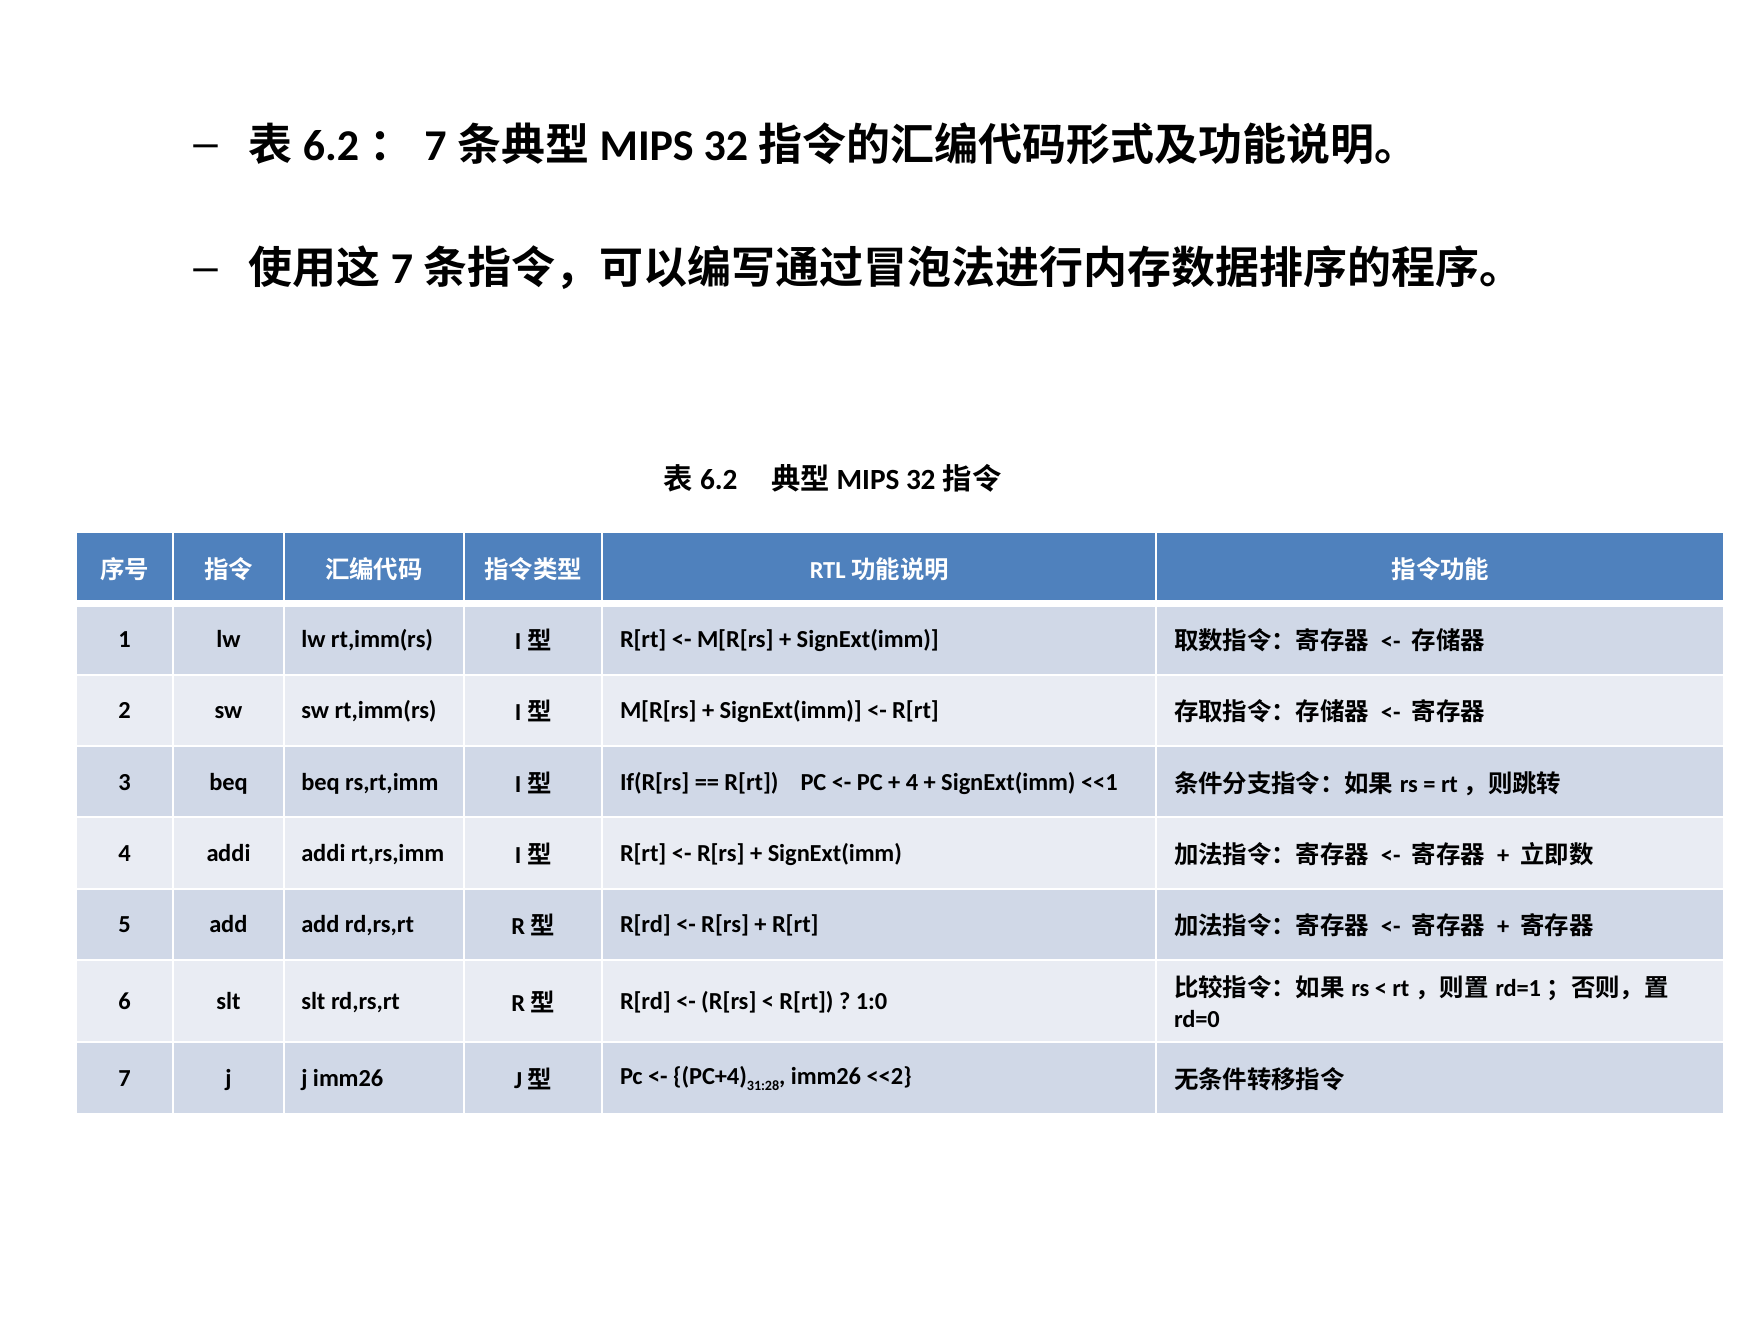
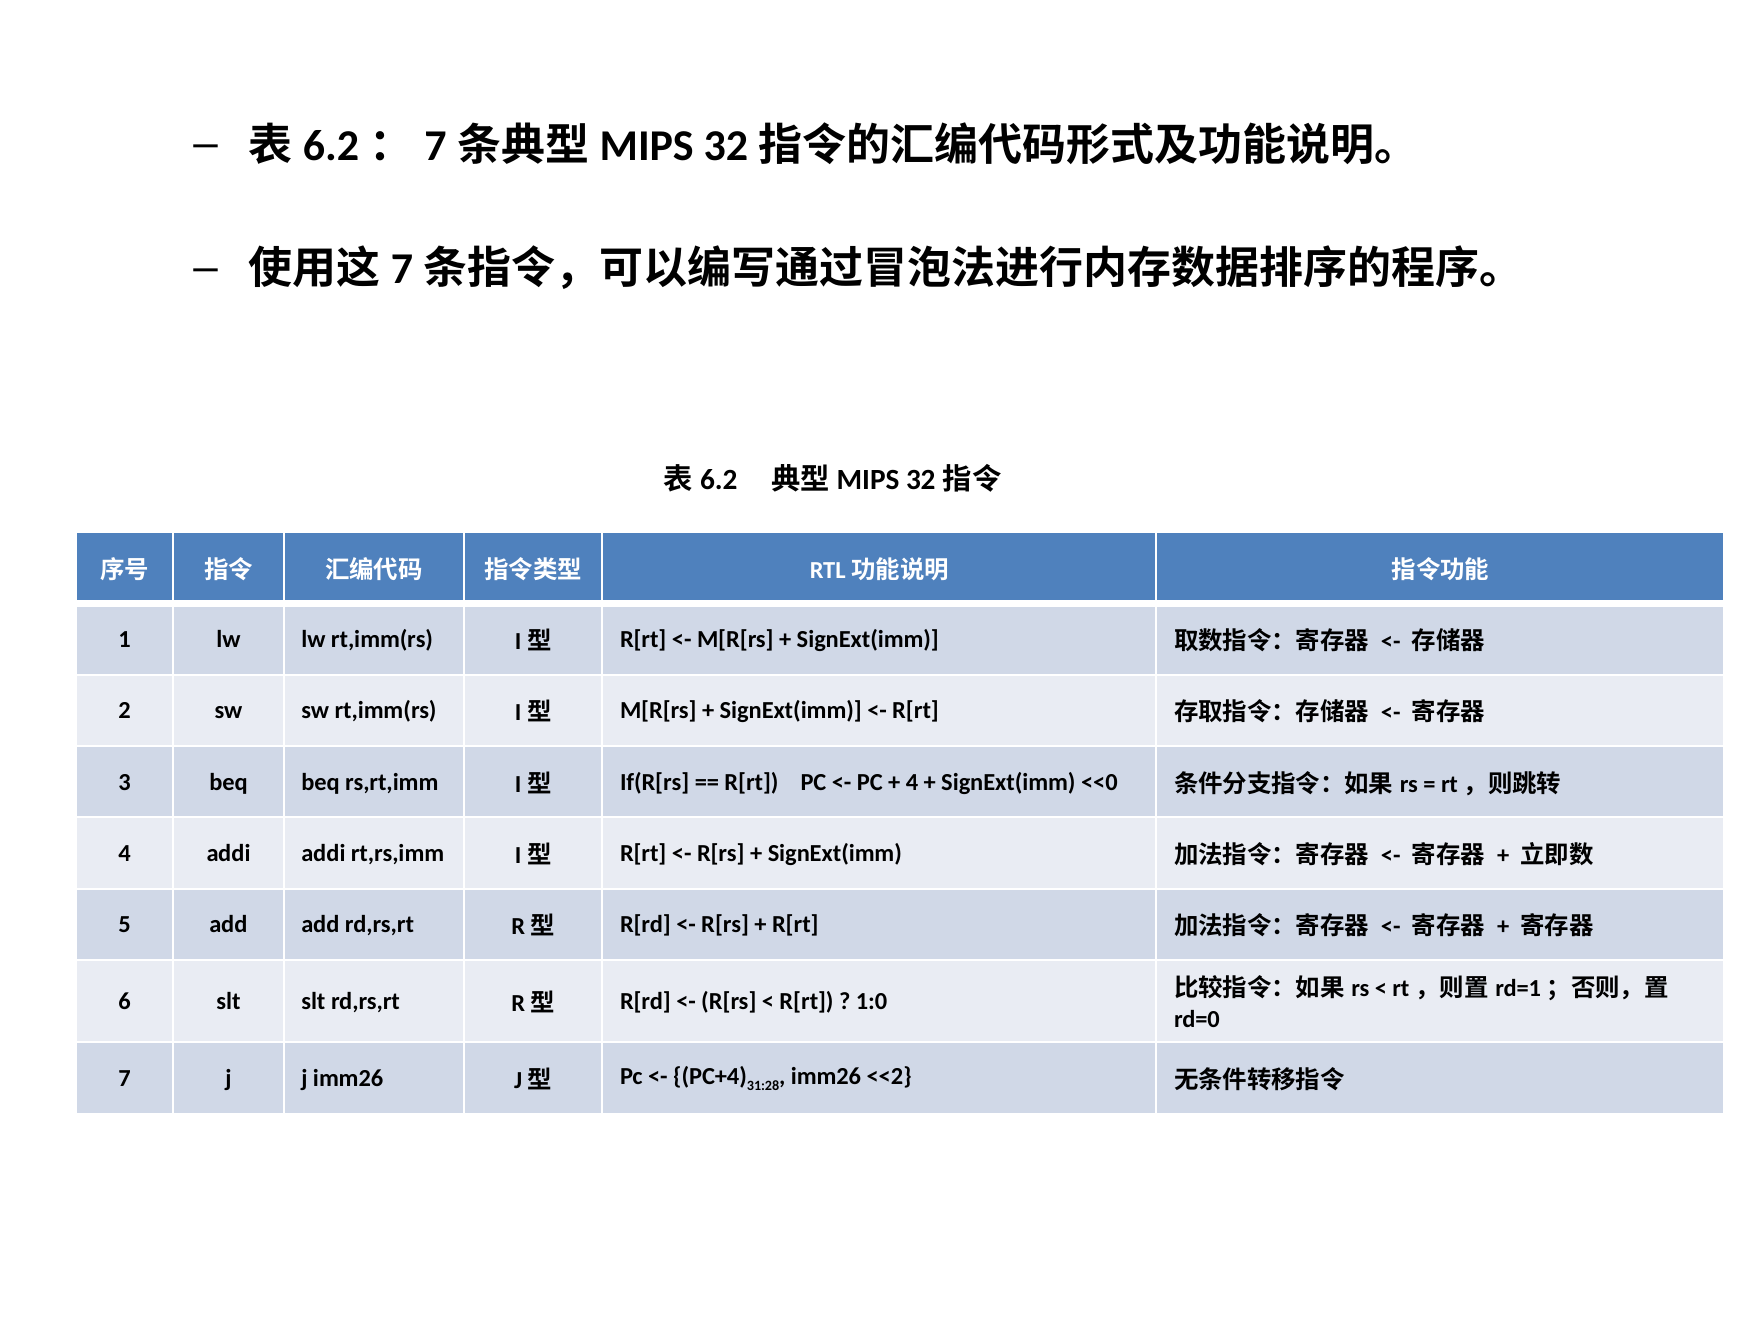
<<1: <<1 -> <<0 (1099, 782)
